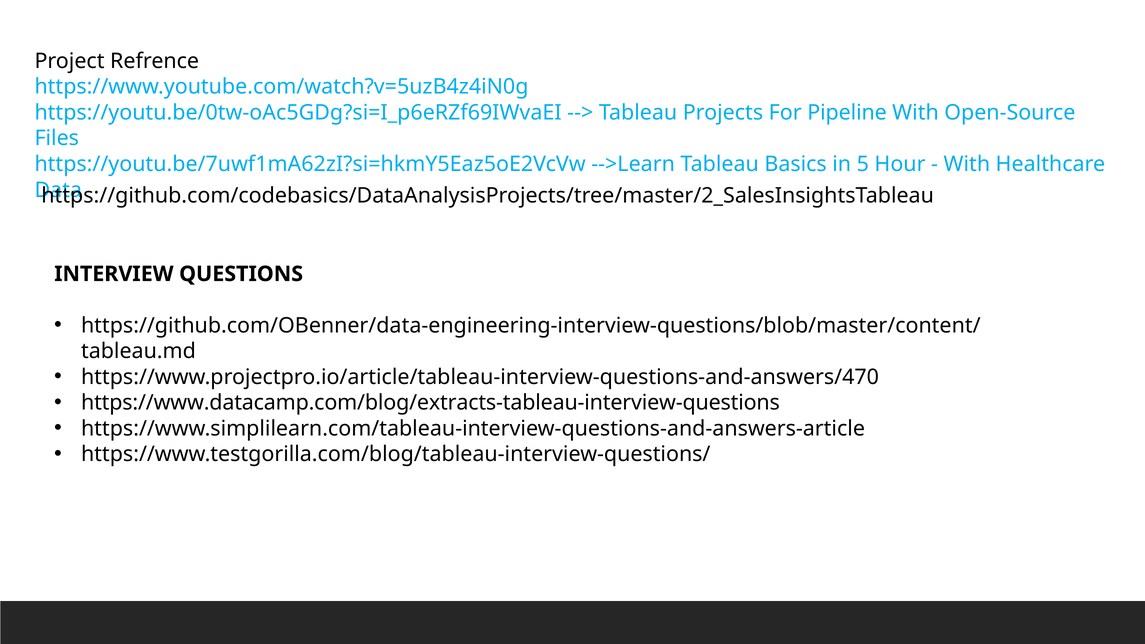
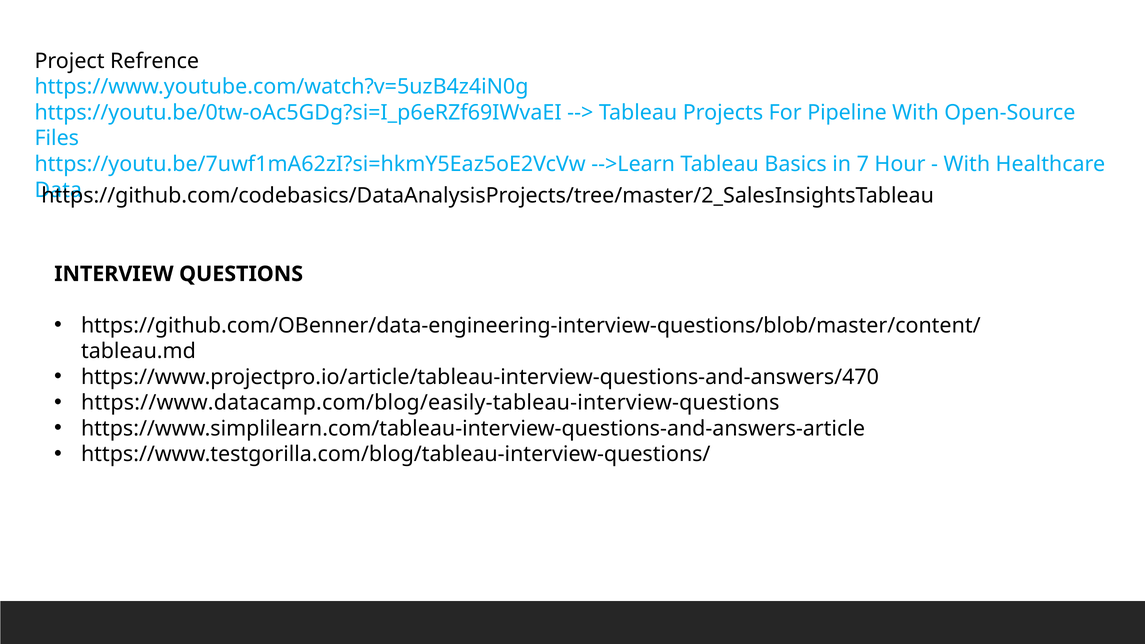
5: 5 -> 7 (863, 164)
https://www.datacamp.com/blog/extracts-tableau-interview-questions: https://www.datacamp.com/blog/extracts-tableau-interview-questions -> https://www.datacamp.com/blog/easily-tableau-interview-questions (430, 403)
